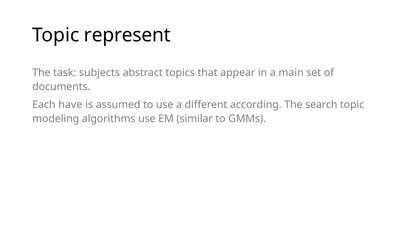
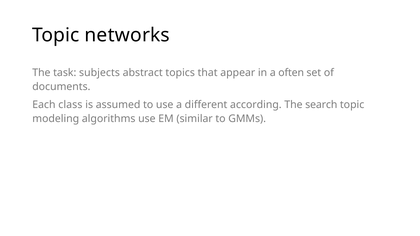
represent: represent -> networks (127, 35)
main: main -> often (291, 73)
have: have -> class (70, 105)
